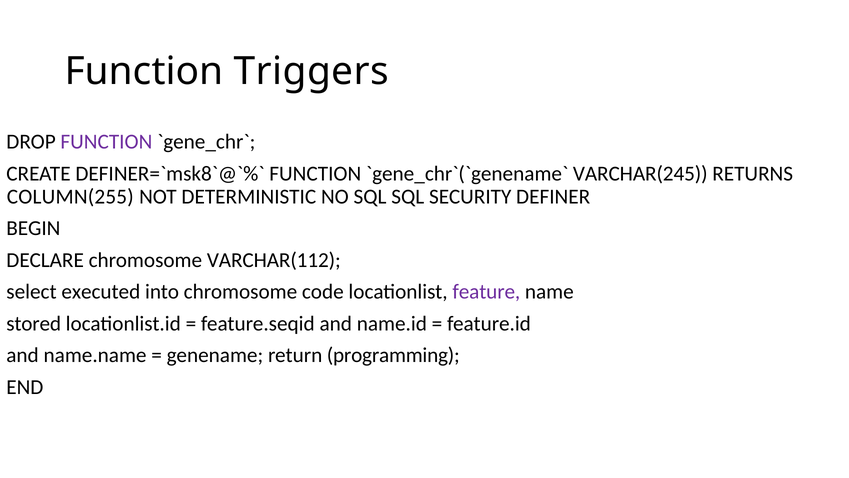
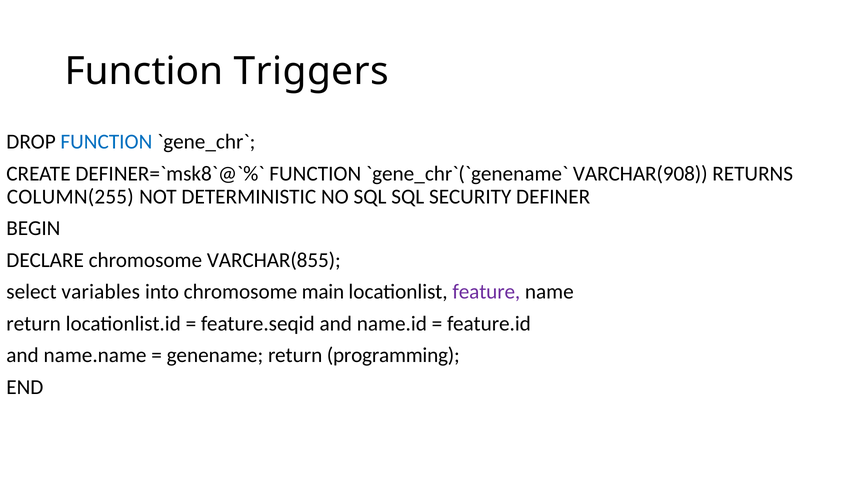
FUNCTION colour: purple -> blue (106, 142)
VARCHAR(245: VARCHAR(245 -> VARCHAR(908 (640, 173)
VARCHAR(112: VARCHAR(112 -> VARCHAR(855 (274, 260)
executed: executed -> variables (101, 292)
code: code -> main (323, 292)
stored: stored -> return (34, 323)
